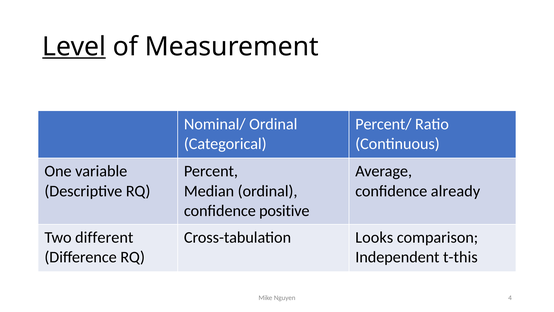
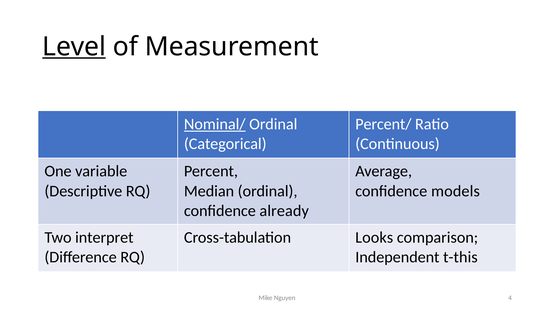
Nominal/ underline: none -> present (215, 124)
already: already -> models (455, 191)
positive: positive -> already (284, 211)
different: different -> interpret (104, 237)
